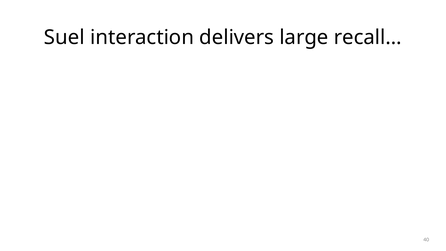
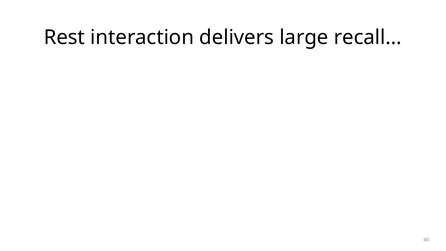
Suel: Suel -> Rest (64, 37)
